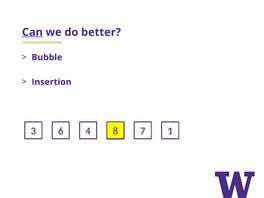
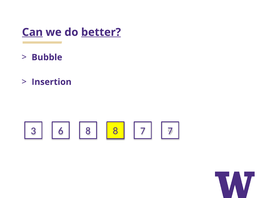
better underline: none -> present (101, 32)
3 4: 4 -> 8 (88, 131)
7 1: 1 -> 7 (170, 131)
